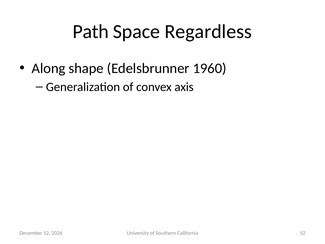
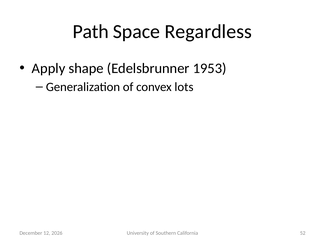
Along: Along -> Apply (49, 68)
1960: 1960 -> 1953 (210, 68)
axis: axis -> lots (184, 87)
